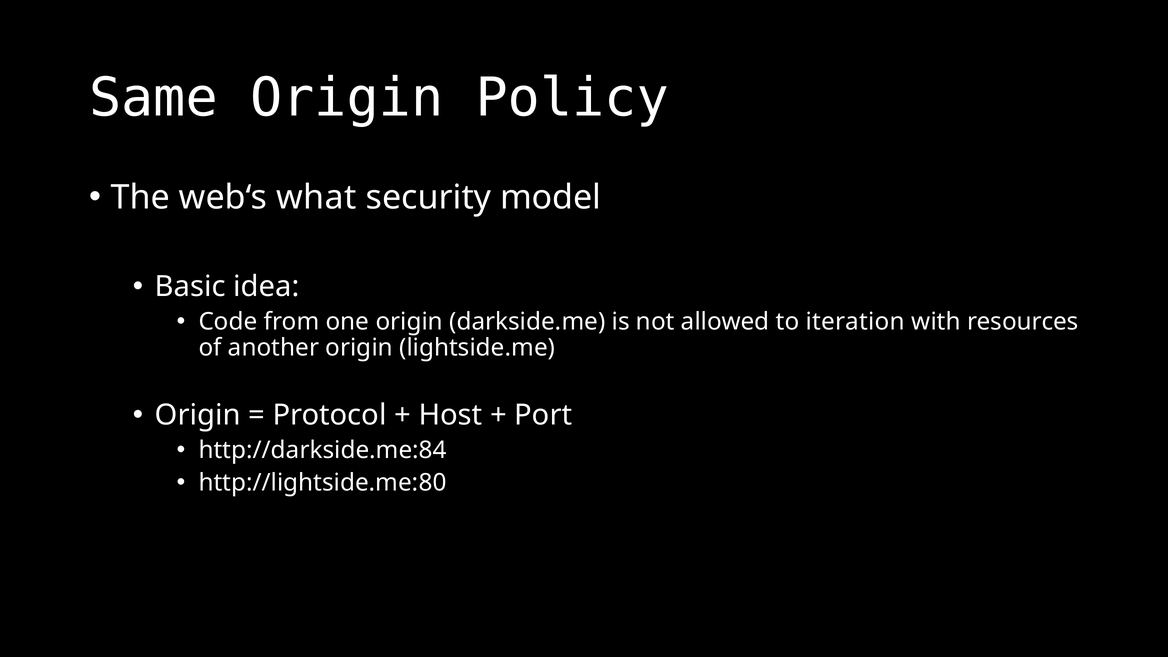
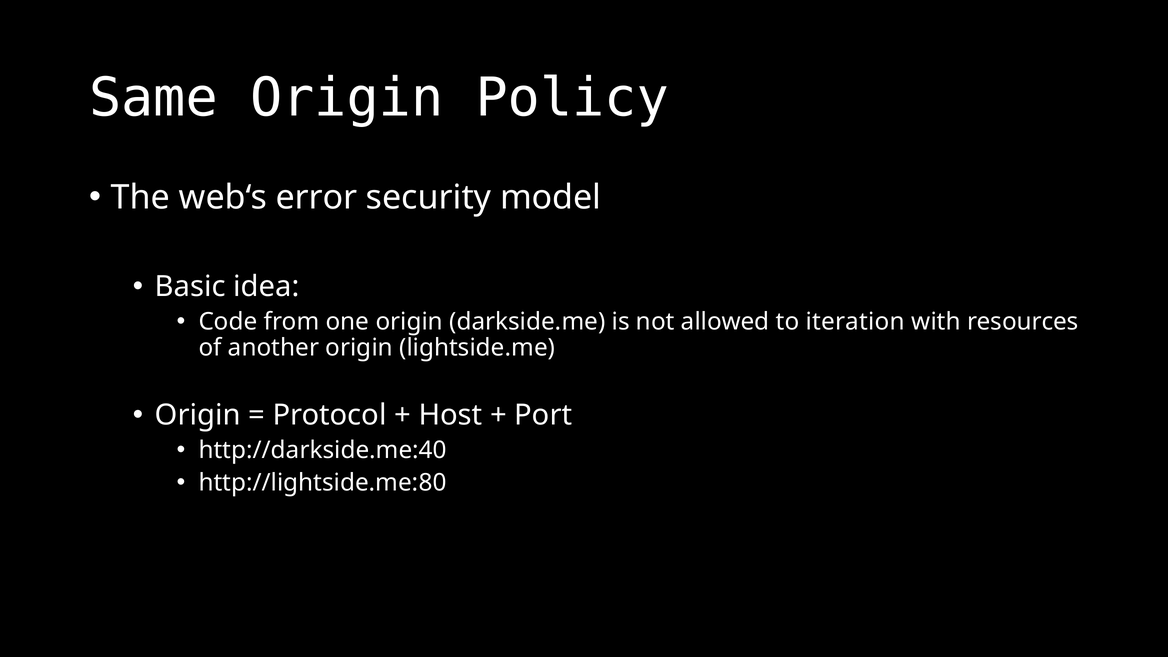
what: what -> error (317, 197)
http://darkside.me:84: http://darkside.me:84 -> http://darkside.me:40 (323, 450)
